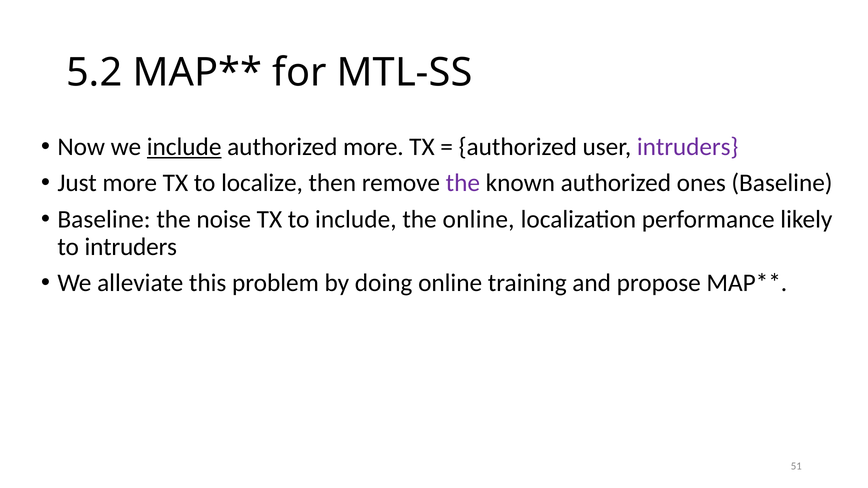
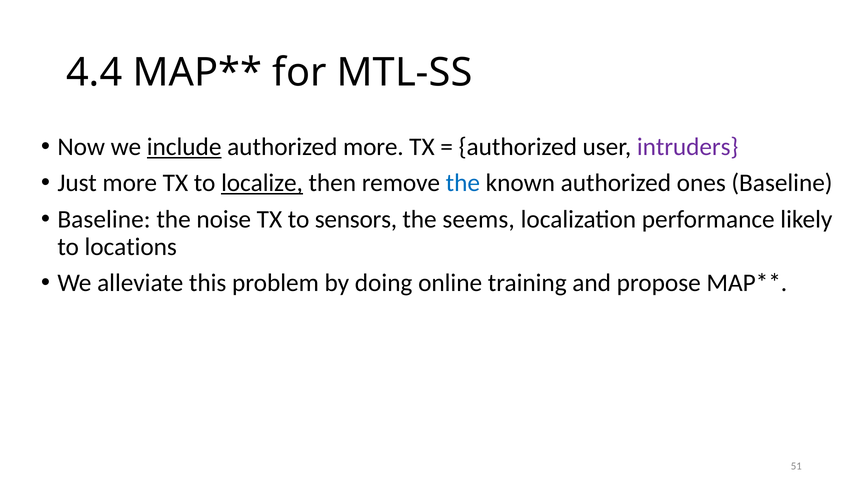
5.2: 5.2 -> 4.4 (94, 73)
localize underline: none -> present (262, 183)
the colour: purple -> blue (463, 183)
to include: include -> sensors (356, 220)
the online: online -> seems (479, 220)
to intruders: intruders -> locations (131, 247)
